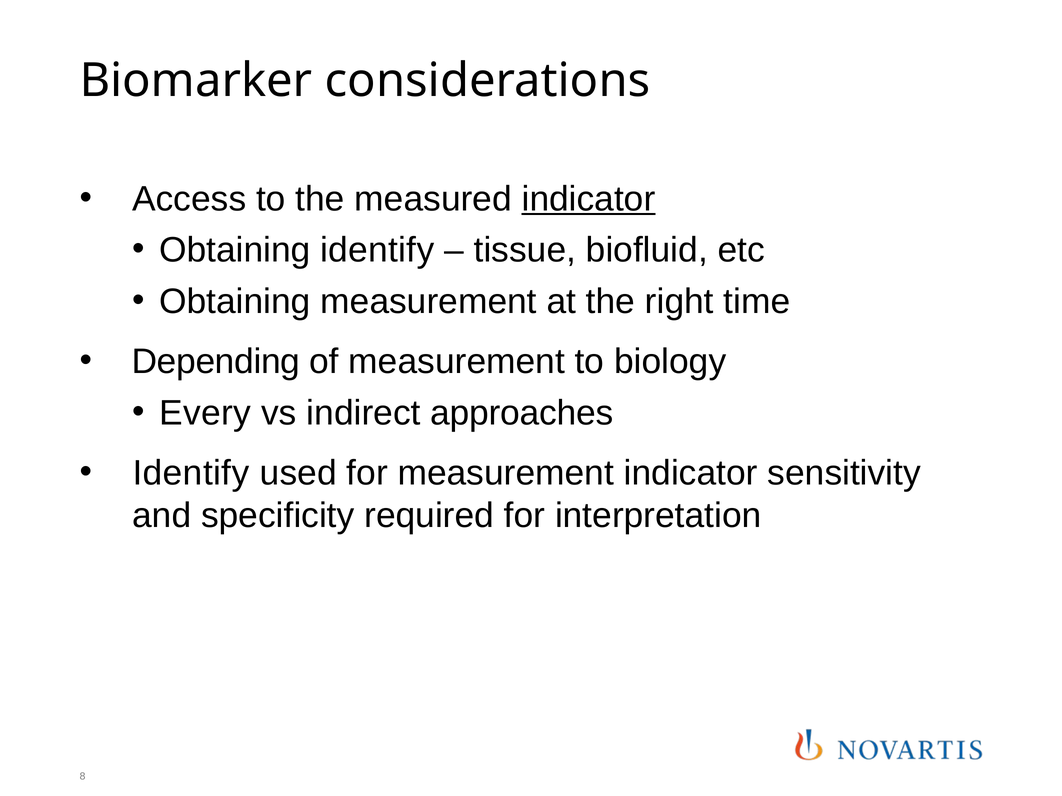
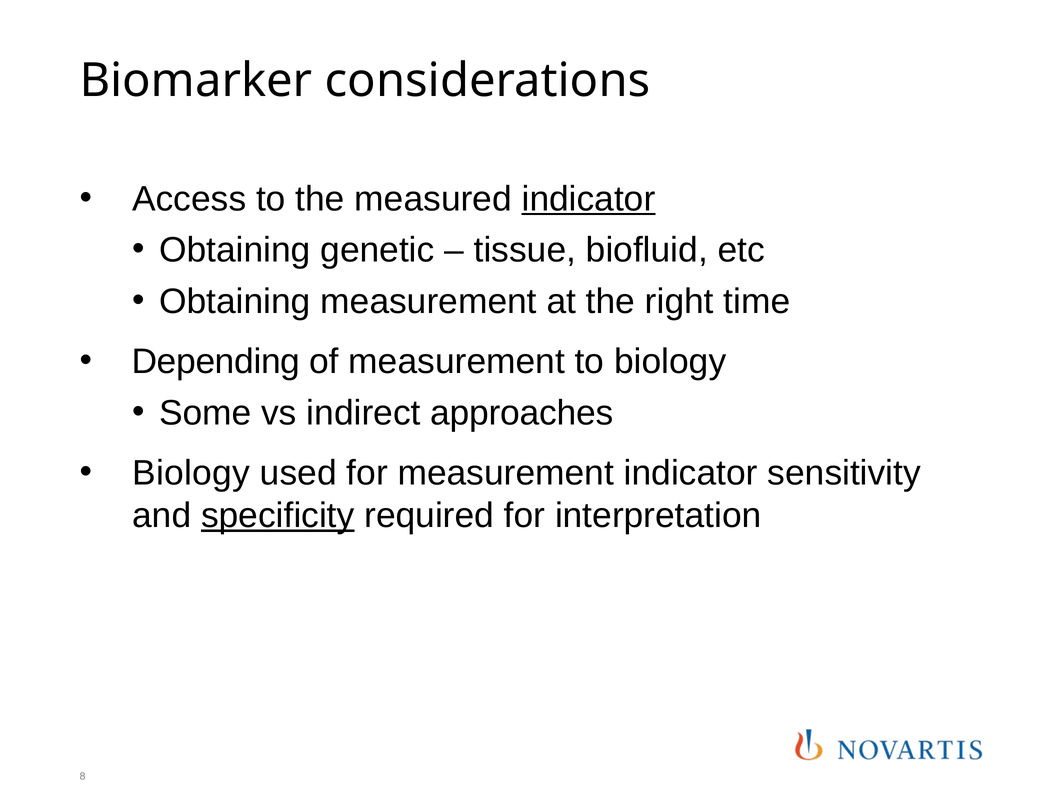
Obtaining identify: identify -> genetic (377, 250)
Every: Every -> Some (205, 413)
Identify: Identify -> Biology (191, 473)
specificity underline: none -> present (278, 516)
